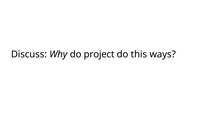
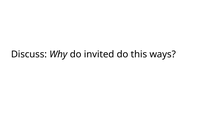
project: project -> invited (99, 54)
